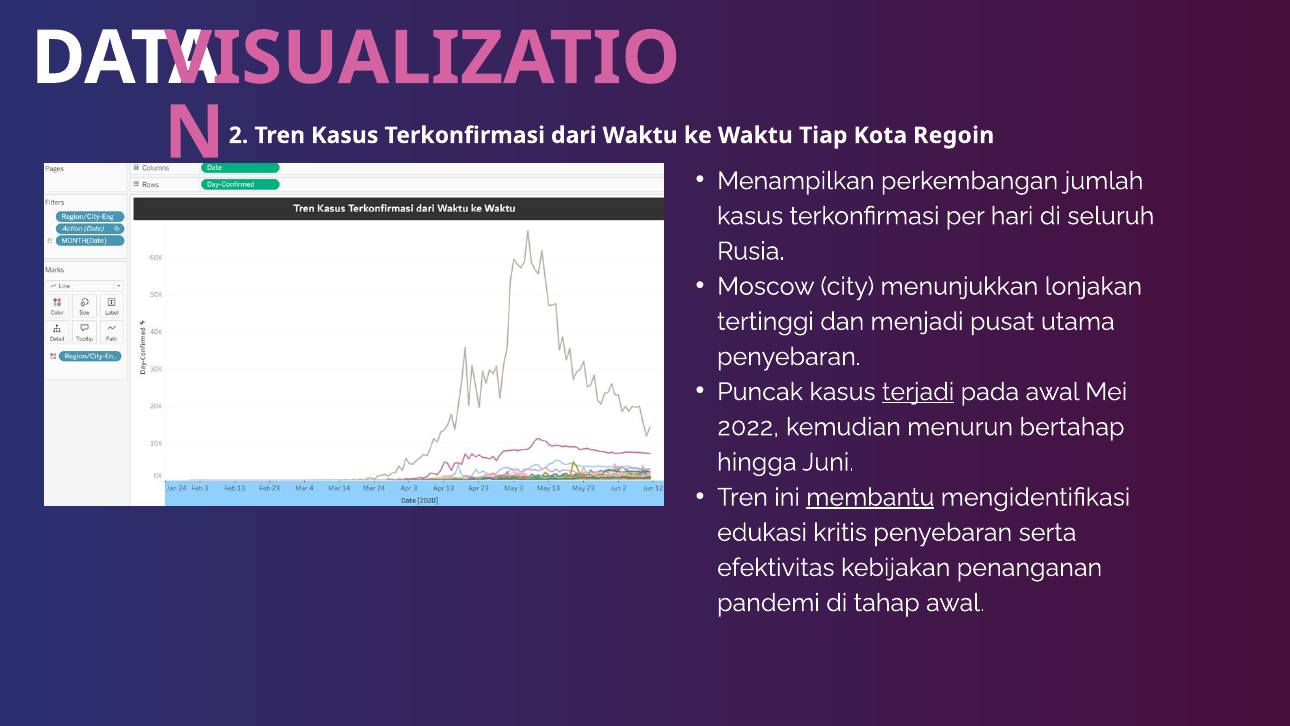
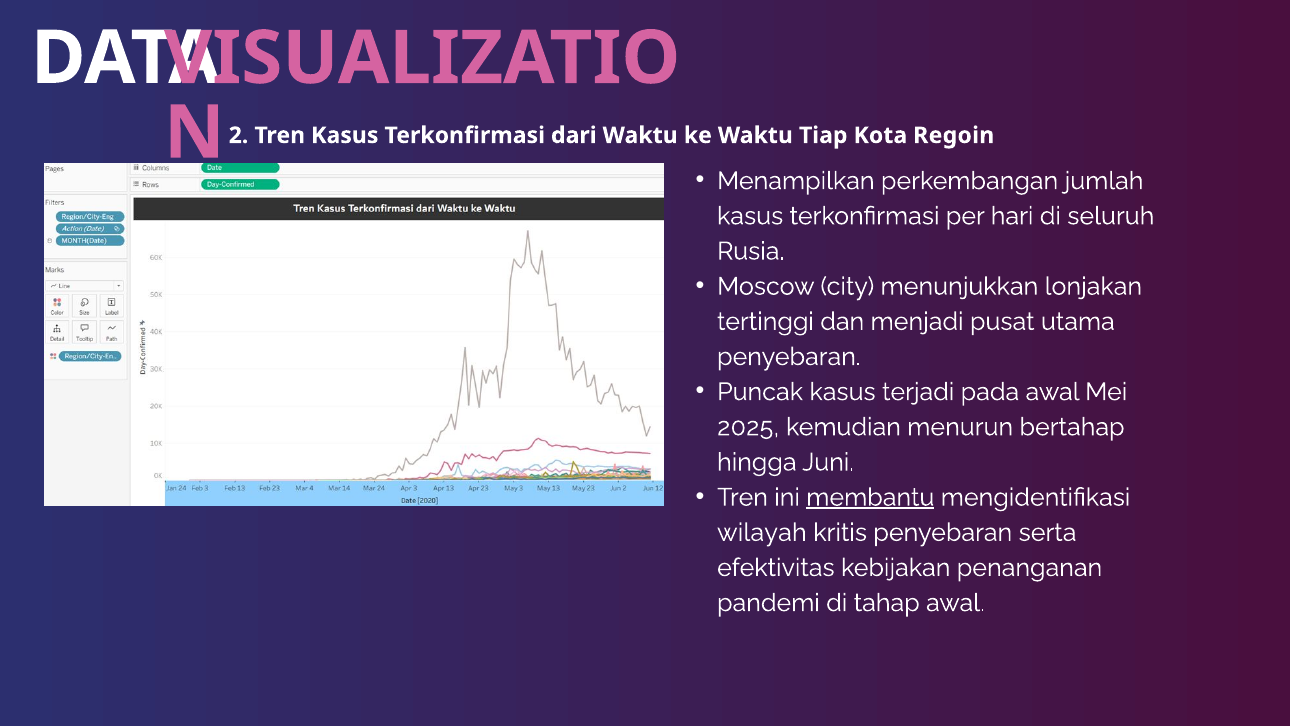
terjadi underline: present -> none (918, 392)
2022: 2022 -> 2025 (748, 427)
edukasi: edukasi -> wilayah (762, 532)
